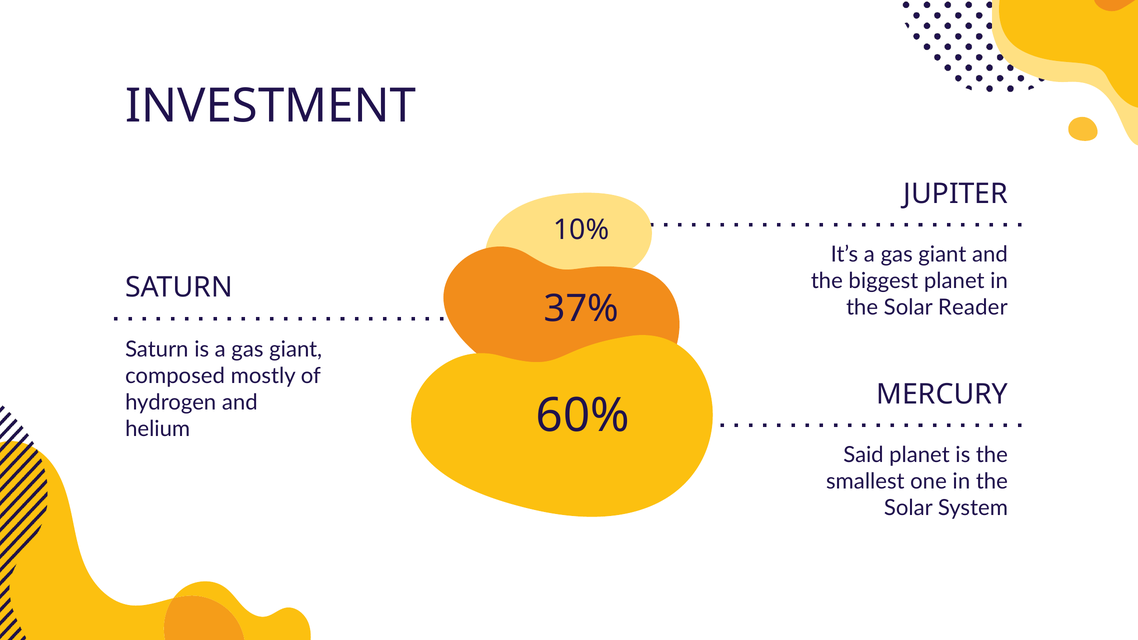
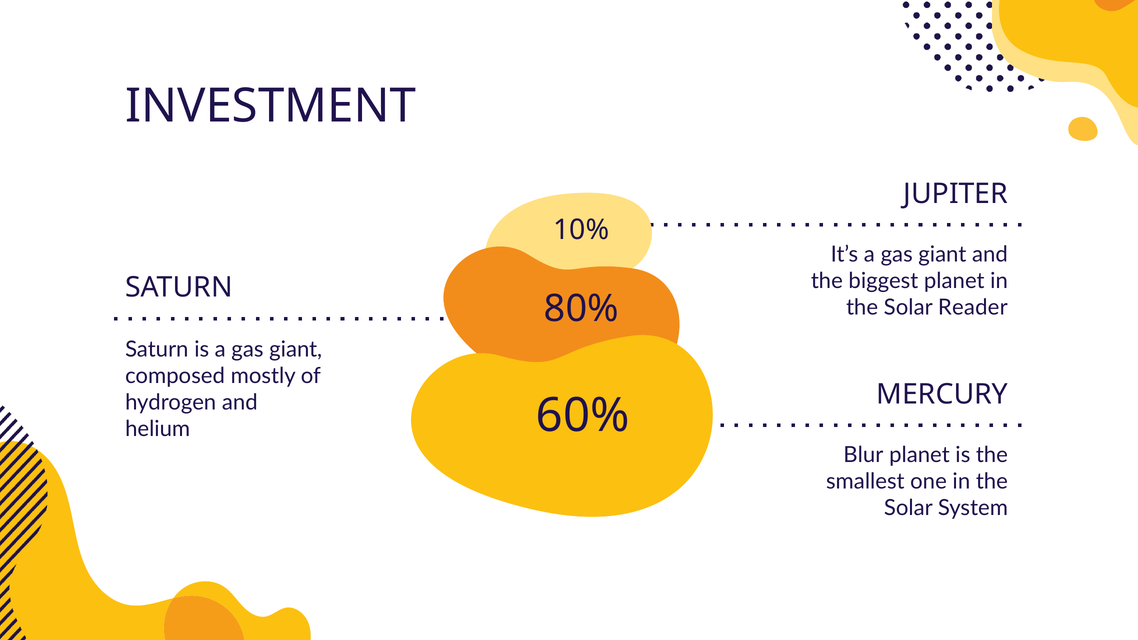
37%: 37% -> 80% (581, 309)
Said: Said -> Blur (863, 455)
